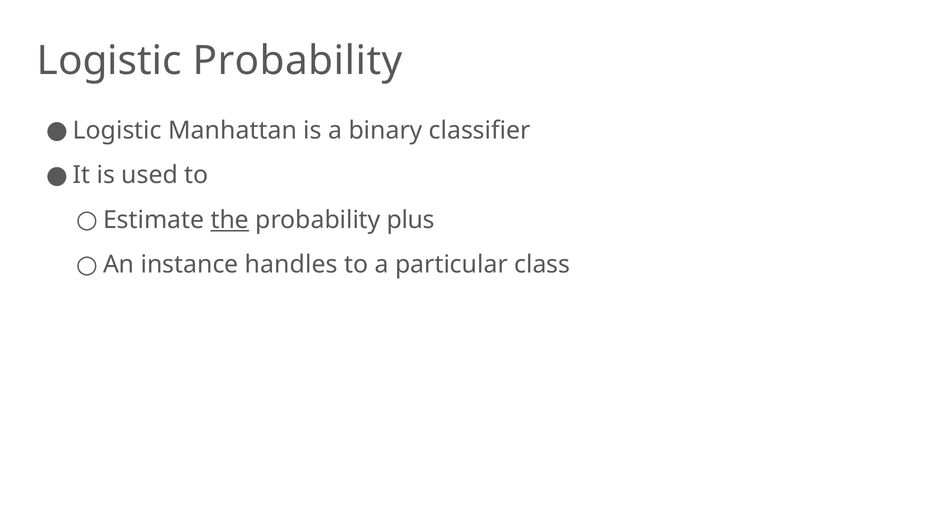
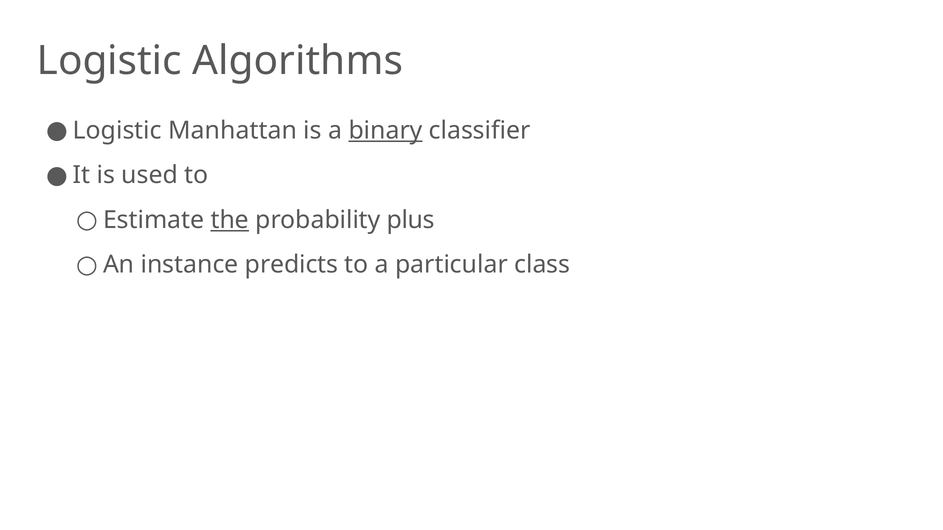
Logistic Probability: Probability -> Algorithms (298, 61)
binary underline: none -> present (386, 131)
handles: handles -> predicts (291, 265)
